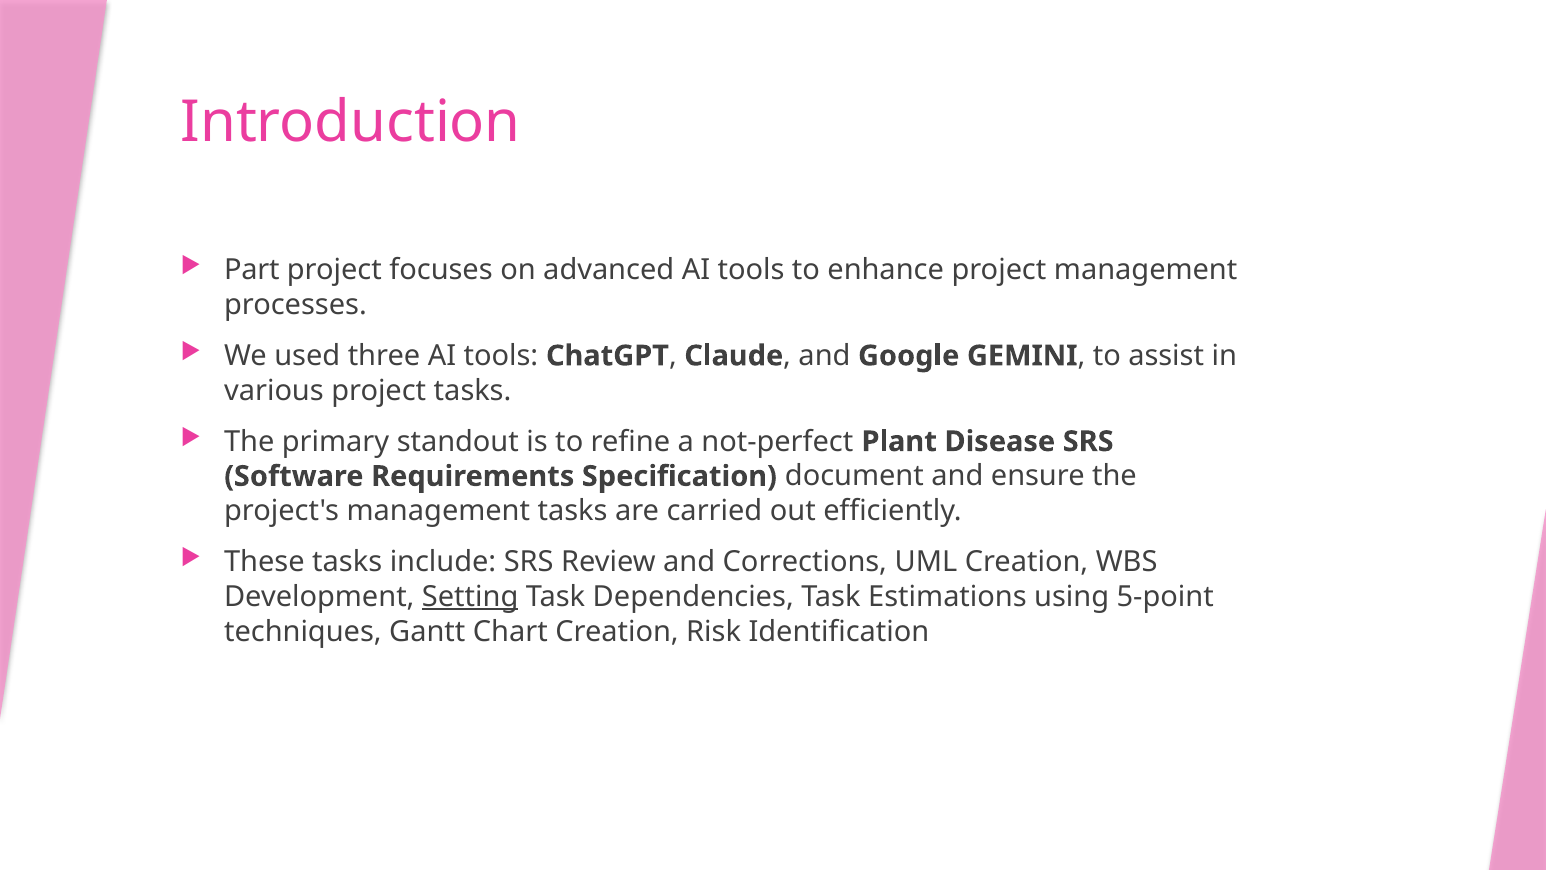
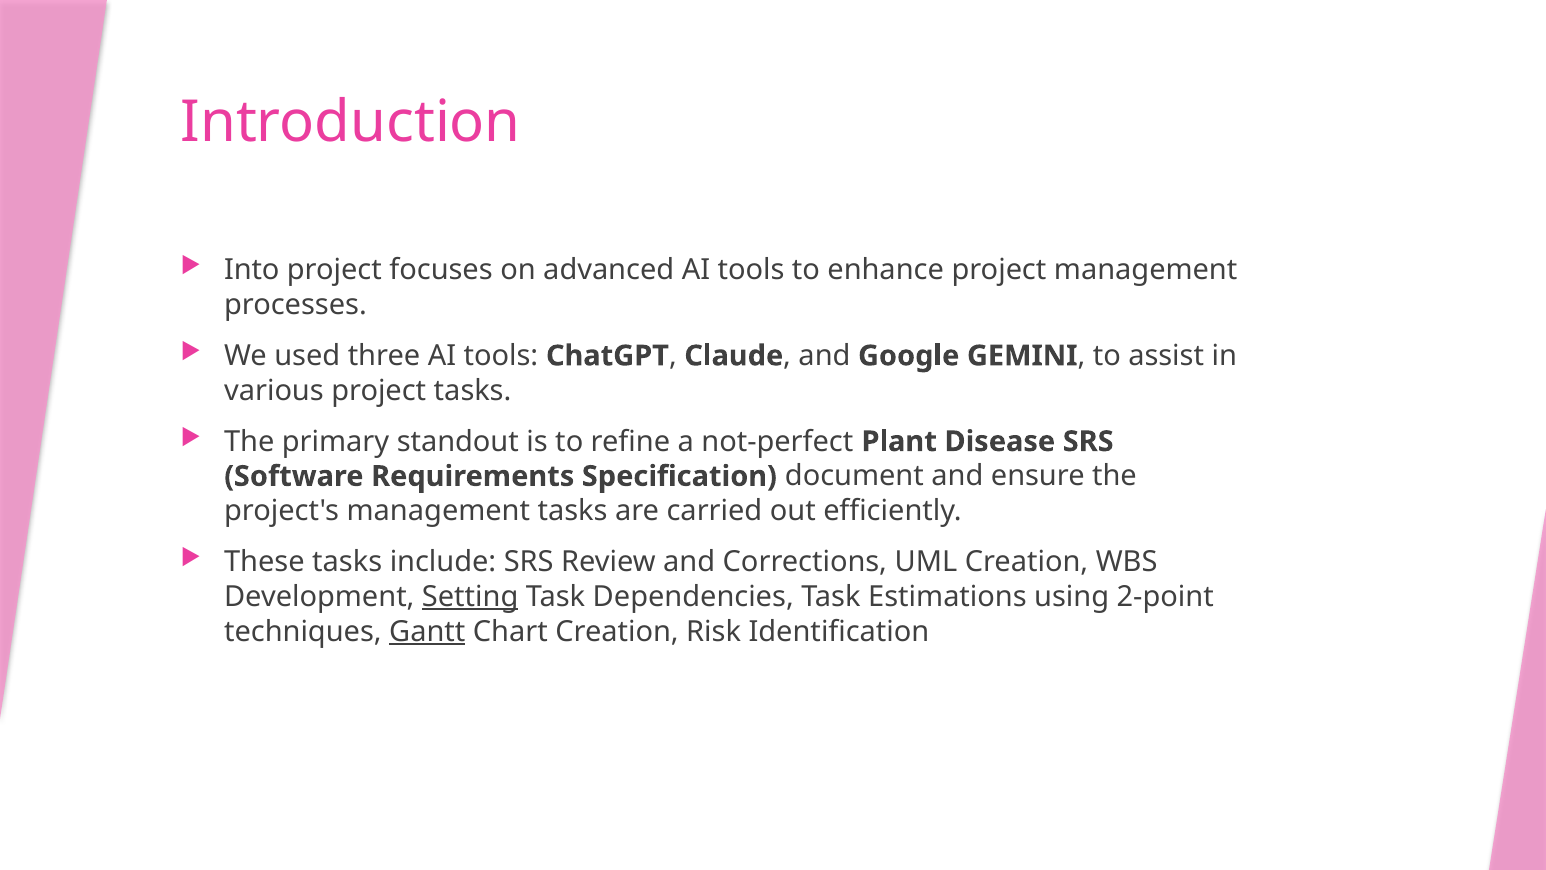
Part: Part -> Into (252, 270)
5-point: 5-point -> 2-point (1165, 597)
Gantt underline: none -> present (427, 631)
